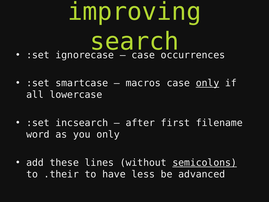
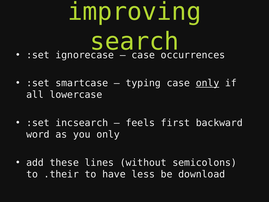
macros: macros -> typing (143, 83)
after: after -> feels (140, 123)
filename: filename -> backward (219, 123)
semicolons underline: present -> none (205, 162)
advanced: advanced -> download (202, 174)
